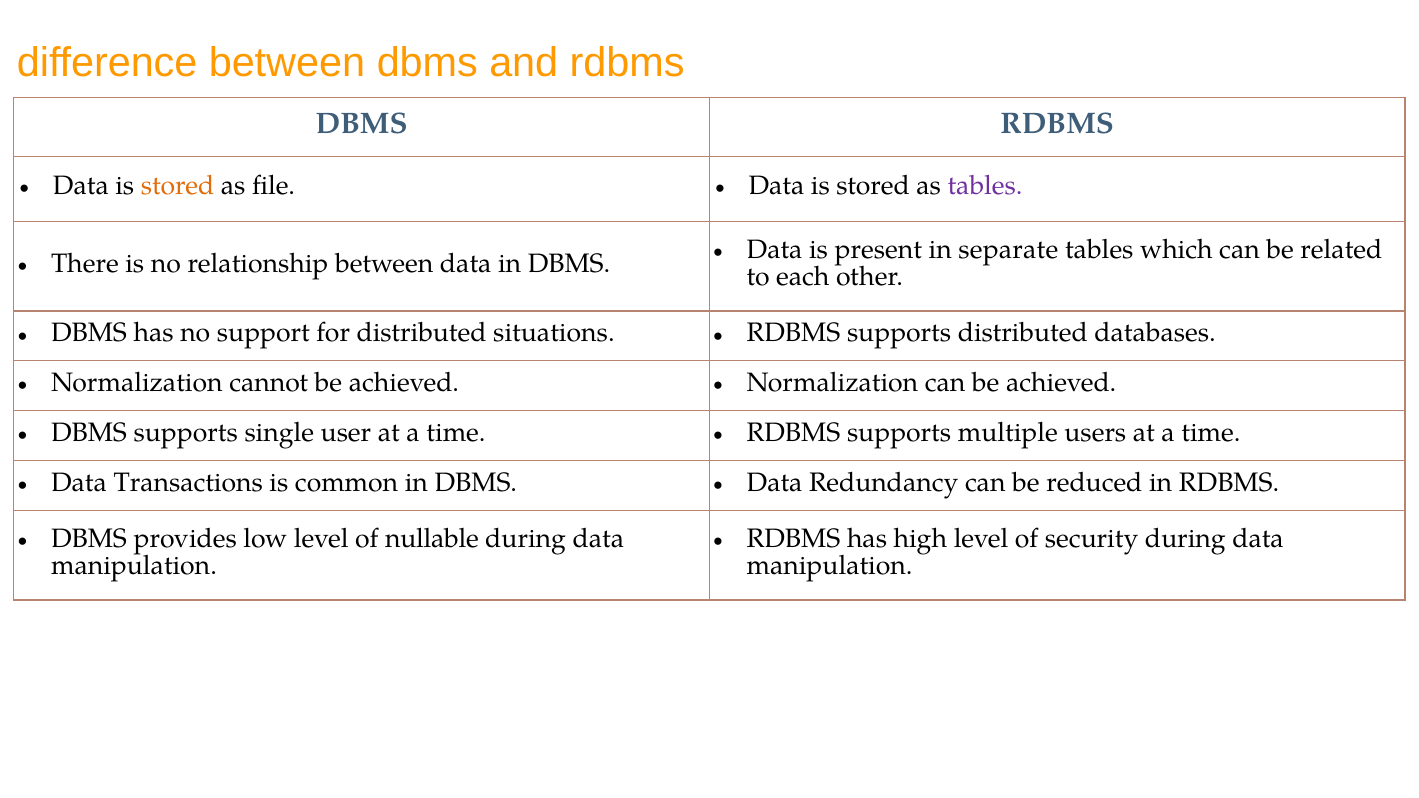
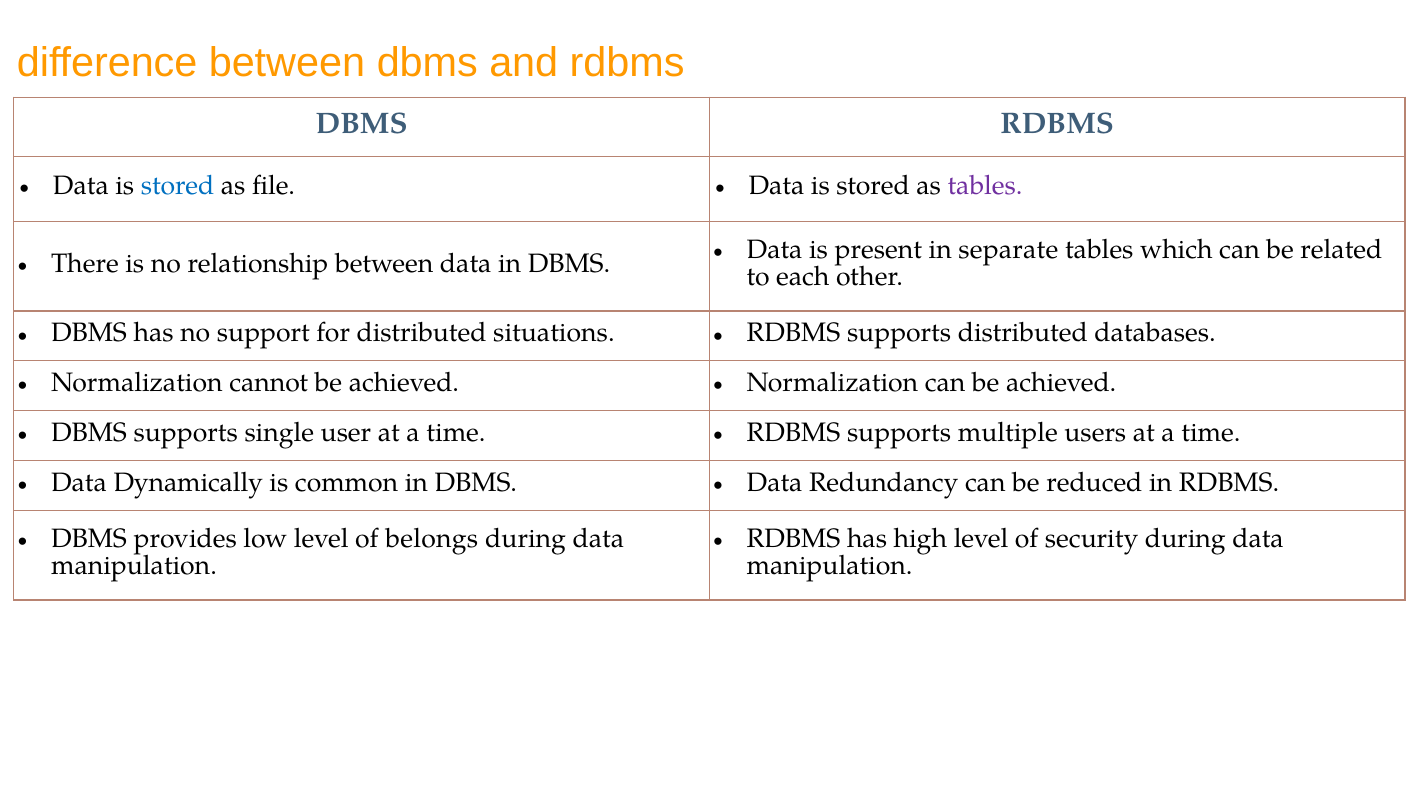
stored colour: orange -> blue (178, 186)
Transactions: Transactions -> Dynamically (188, 483)
nullable: nullable -> belongs (432, 539)
